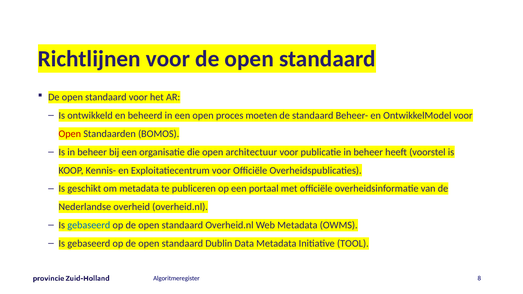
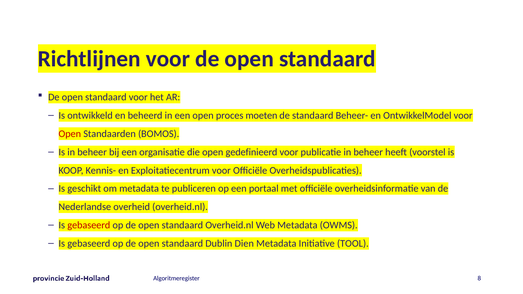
architectuur: architectuur -> gedefinieerd (251, 152)
gebaseerd colour: blue -> red (89, 225)
Data: Data -> Dien (244, 244)
